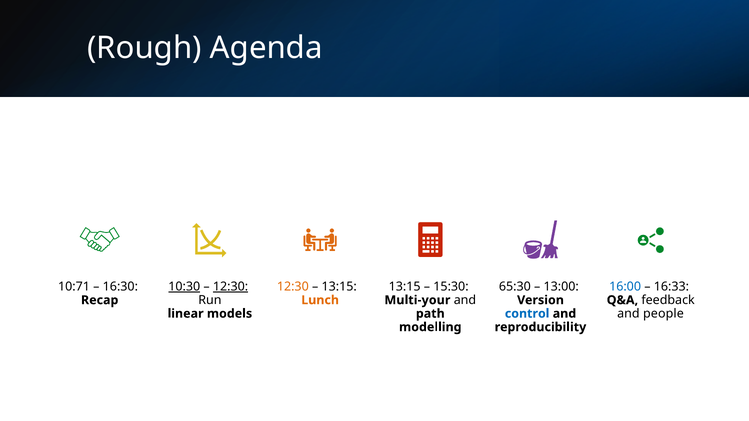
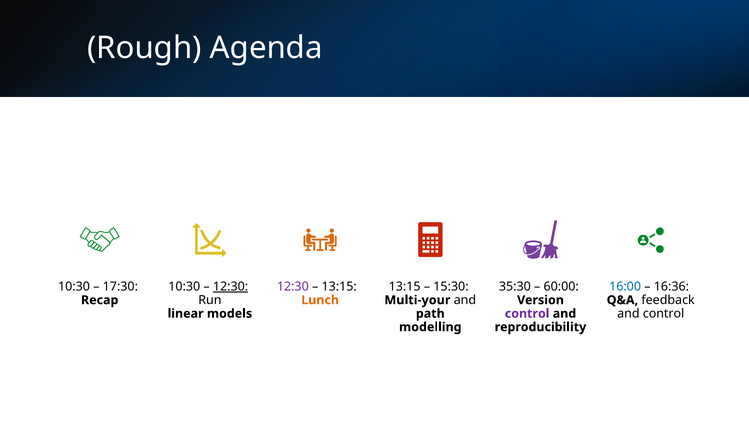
10:71: 10:71 -> 10:30 (74, 287)
16:30: 16:30 -> 17:30 (120, 287)
10:30 underline: present -> none (184, 287)
12:30 colour: orange -> purple (293, 287)
65:30: 65:30 -> 35:30 (515, 287)
13:00: 13:00 -> 60:00 (561, 287)
16:33: 16:33 -> 16:36 (671, 287)
and people: people -> control (664, 314)
control colour: blue -> purple (527, 314)
